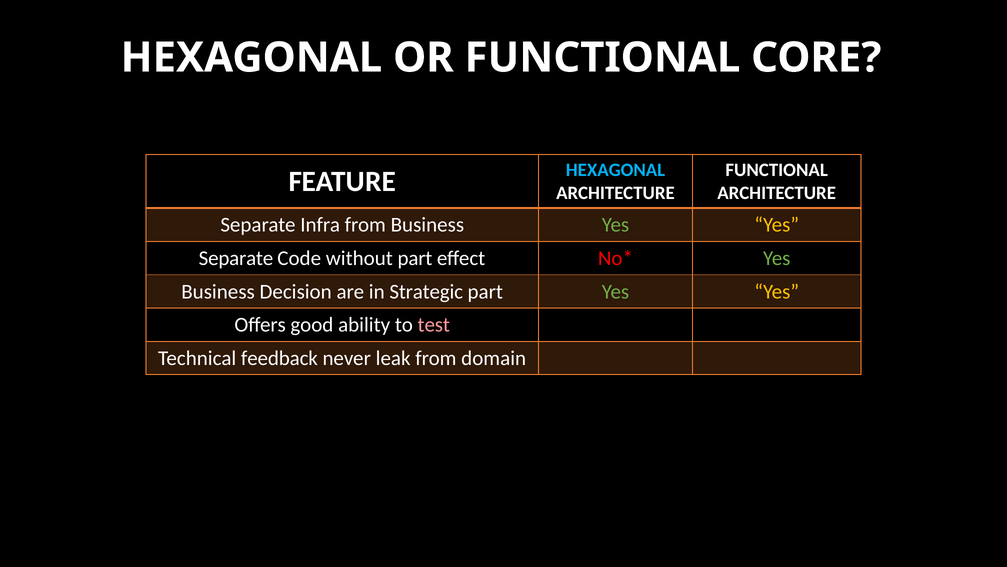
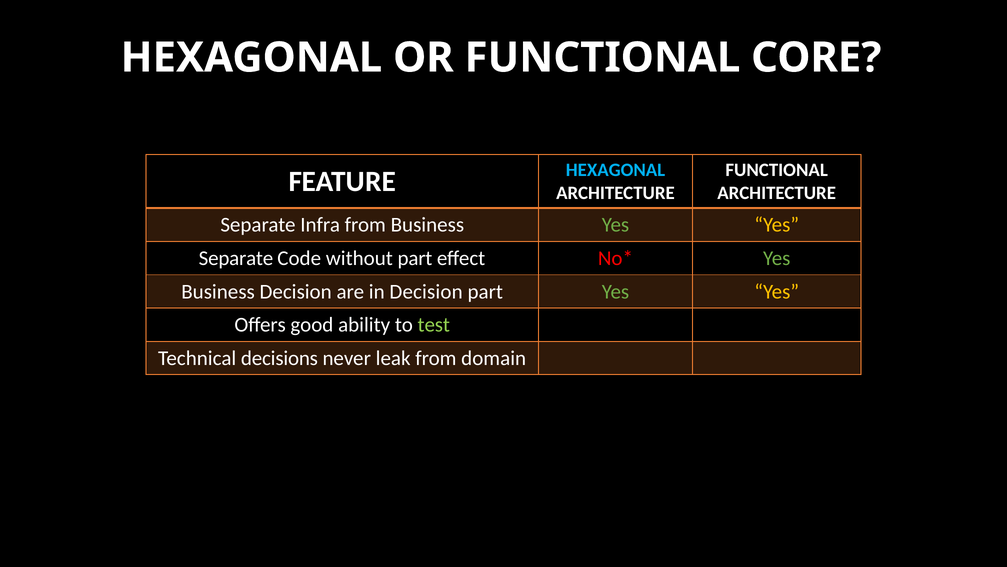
in Strategic: Strategic -> Decision (426, 291)
test colour: pink -> light green (434, 325)
feedback: feedback -> decisions (279, 358)
